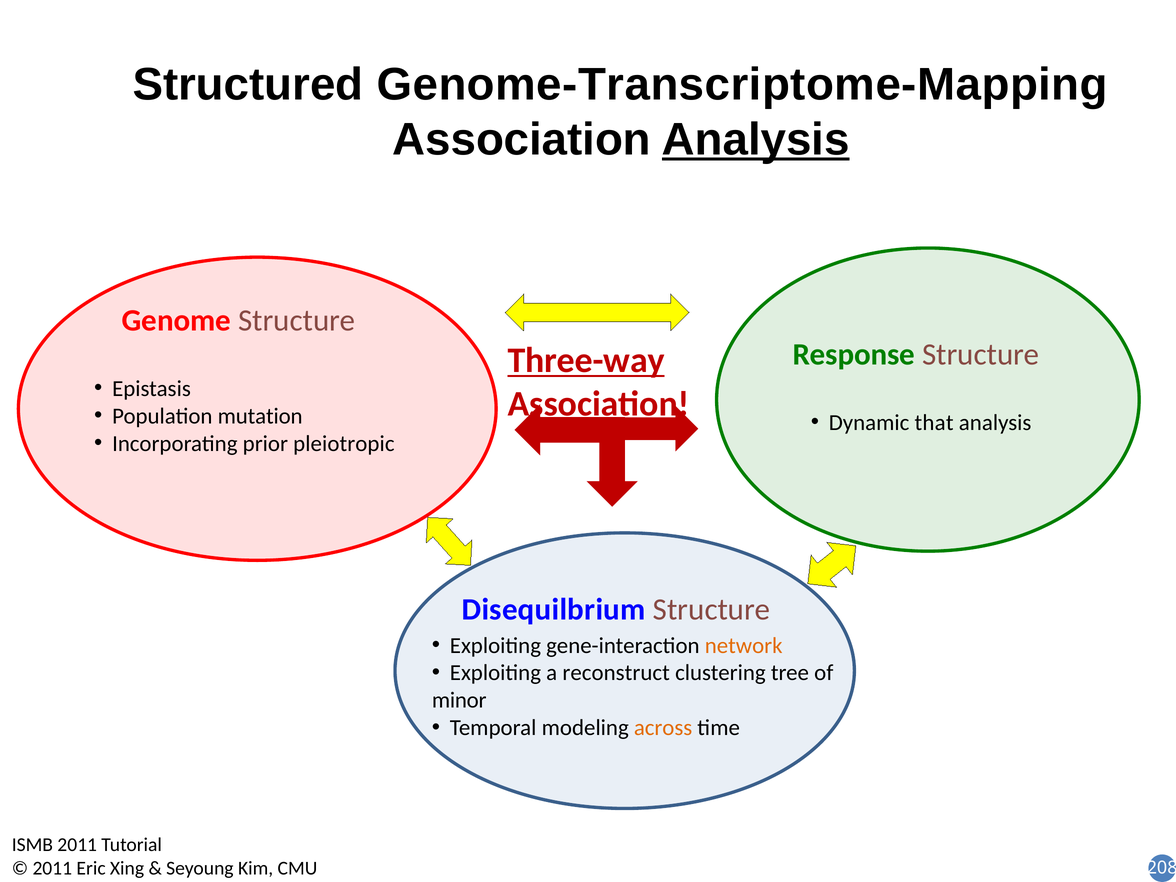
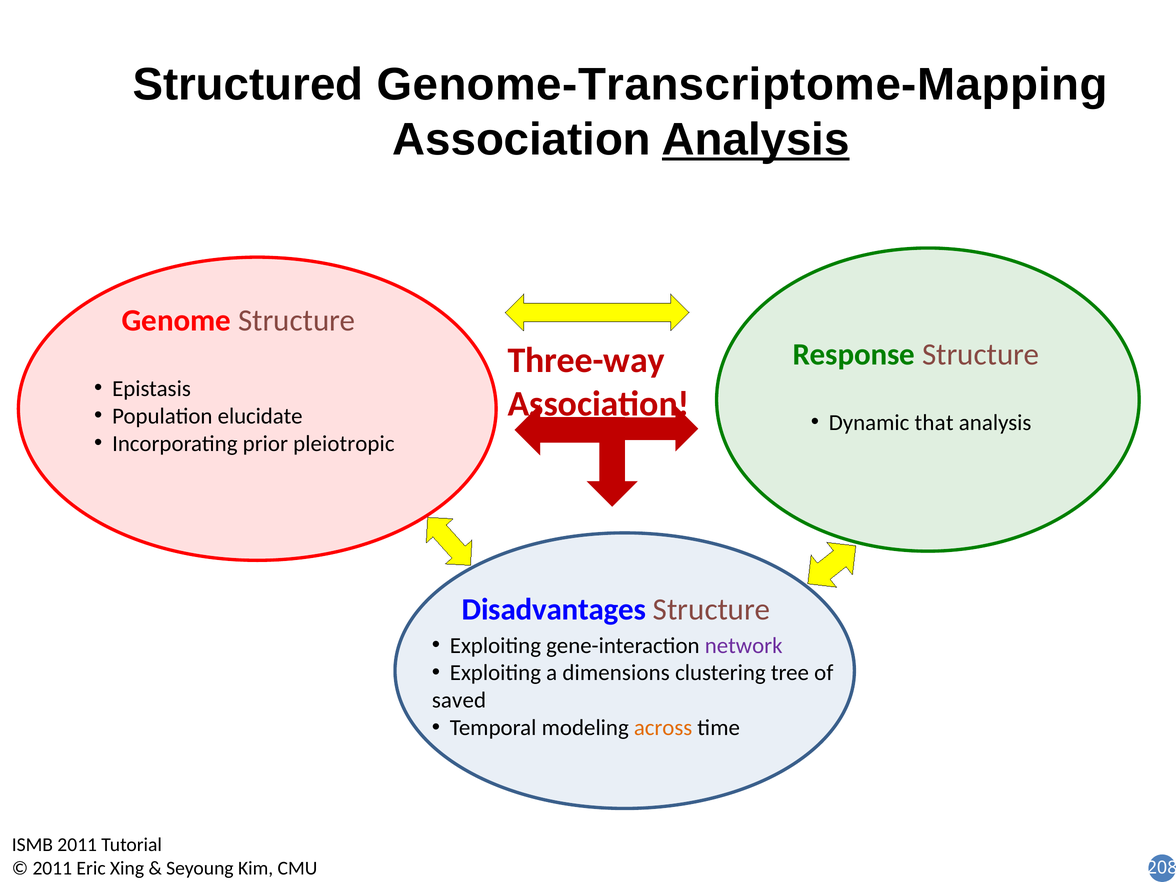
Three-way underline: present -> none (586, 361)
mutation: mutation -> elucidate (260, 416)
Disequilbrium: Disequilbrium -> Disadvantages (554, 610)
network colour: orange -> purple (744, 645)
reconstruct: reconstruct -> dimensions (616, 673)
minor: minor -> saved (459, 700)
